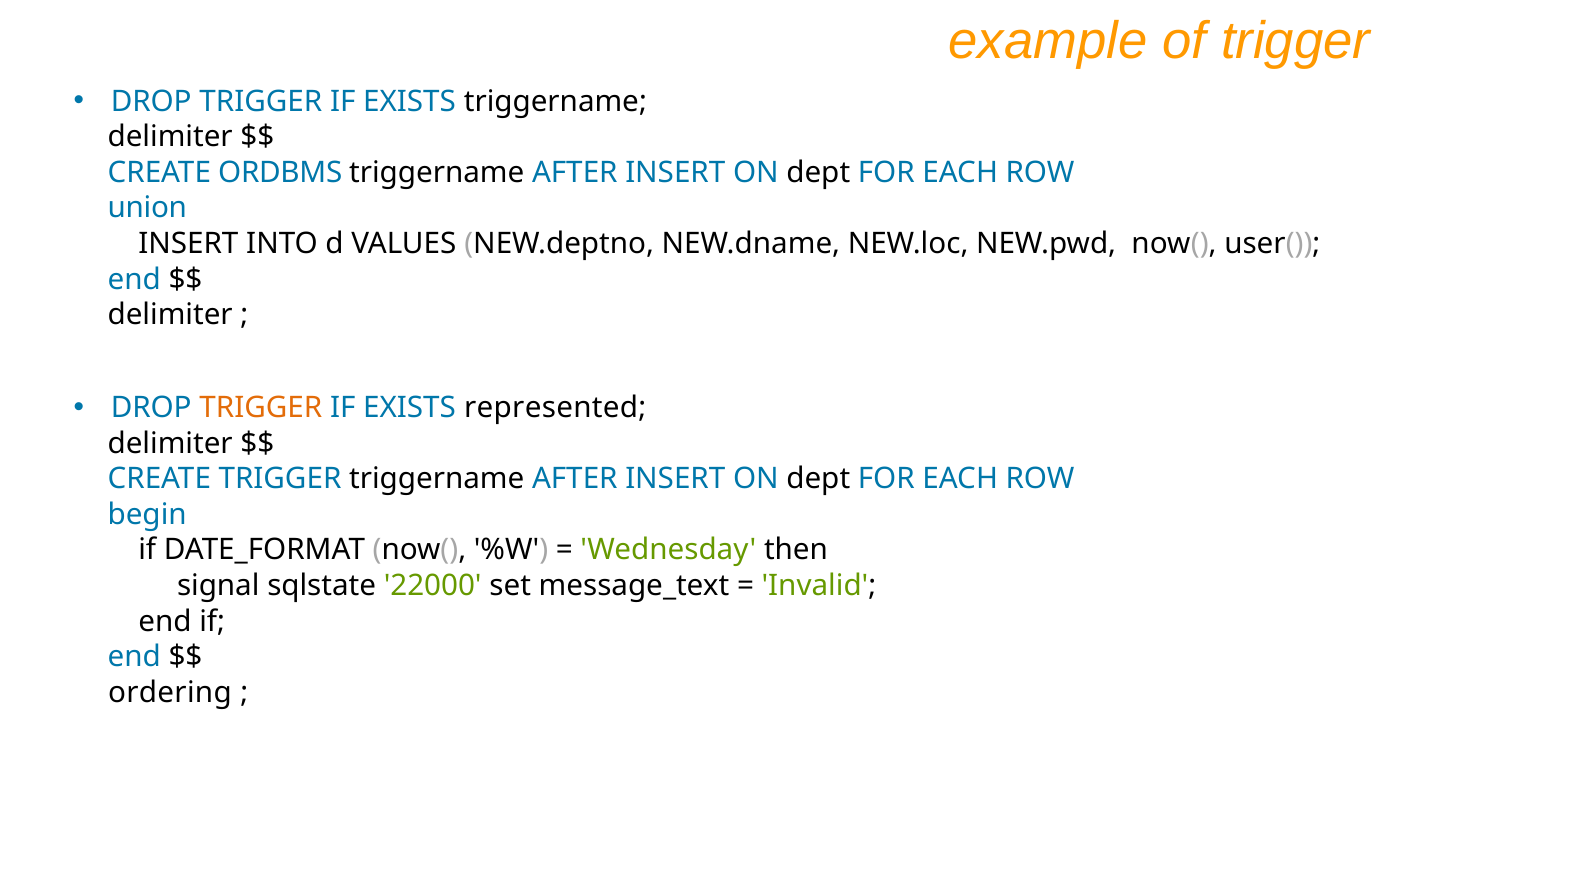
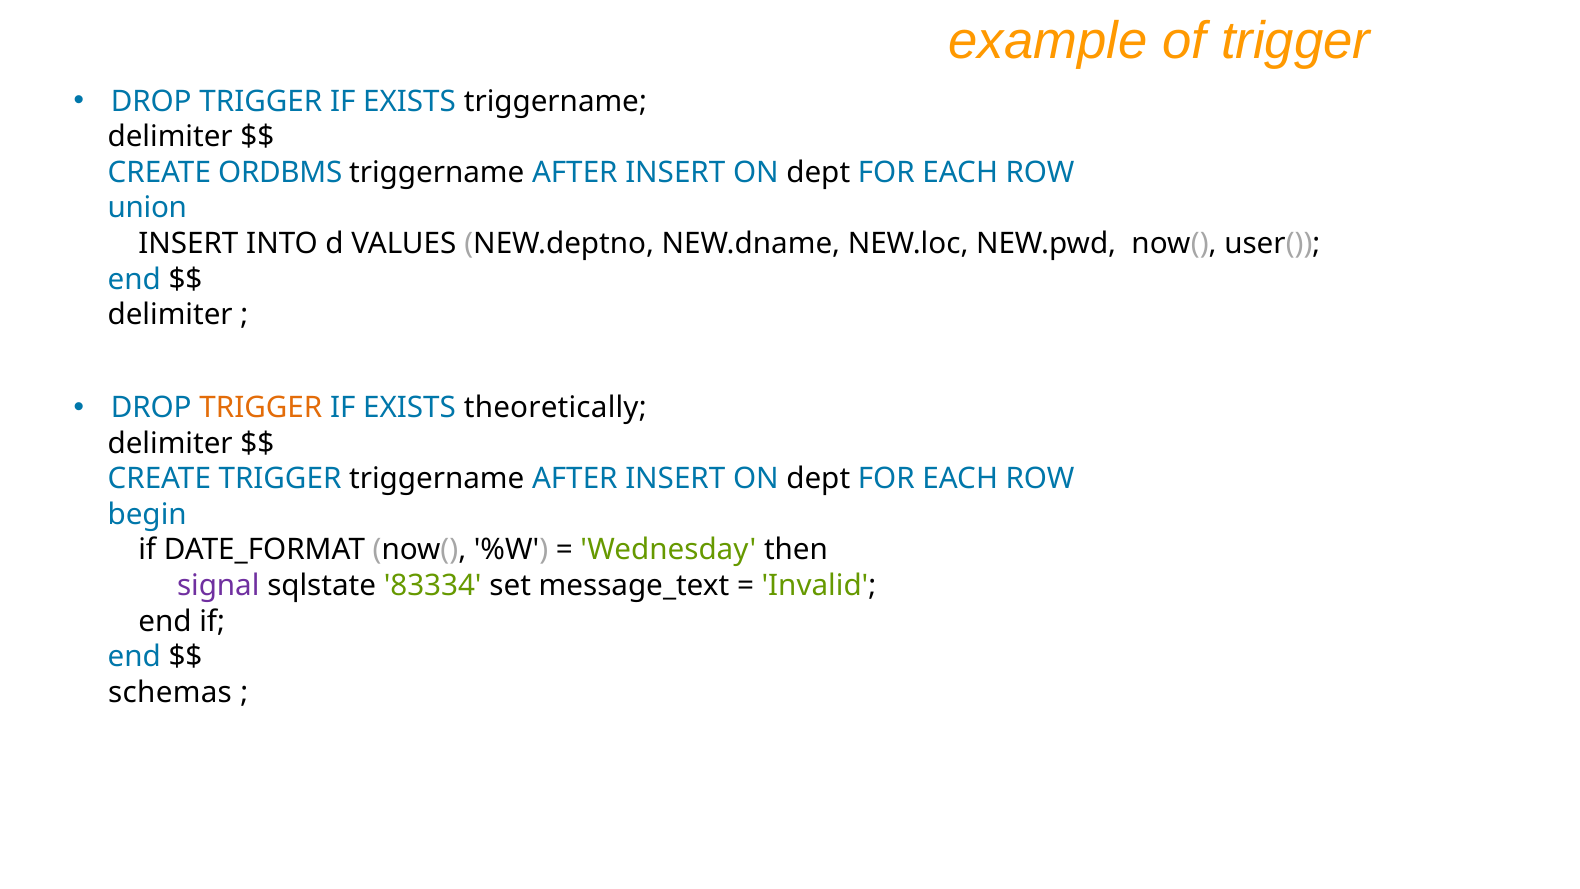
represented: represented -> theoretically (555, 408)
signal colour: black -> purple (218, 586)
22000: 22000 -> 83334 (433, 586)
ordering: ordering -> schemas (170, 692)
